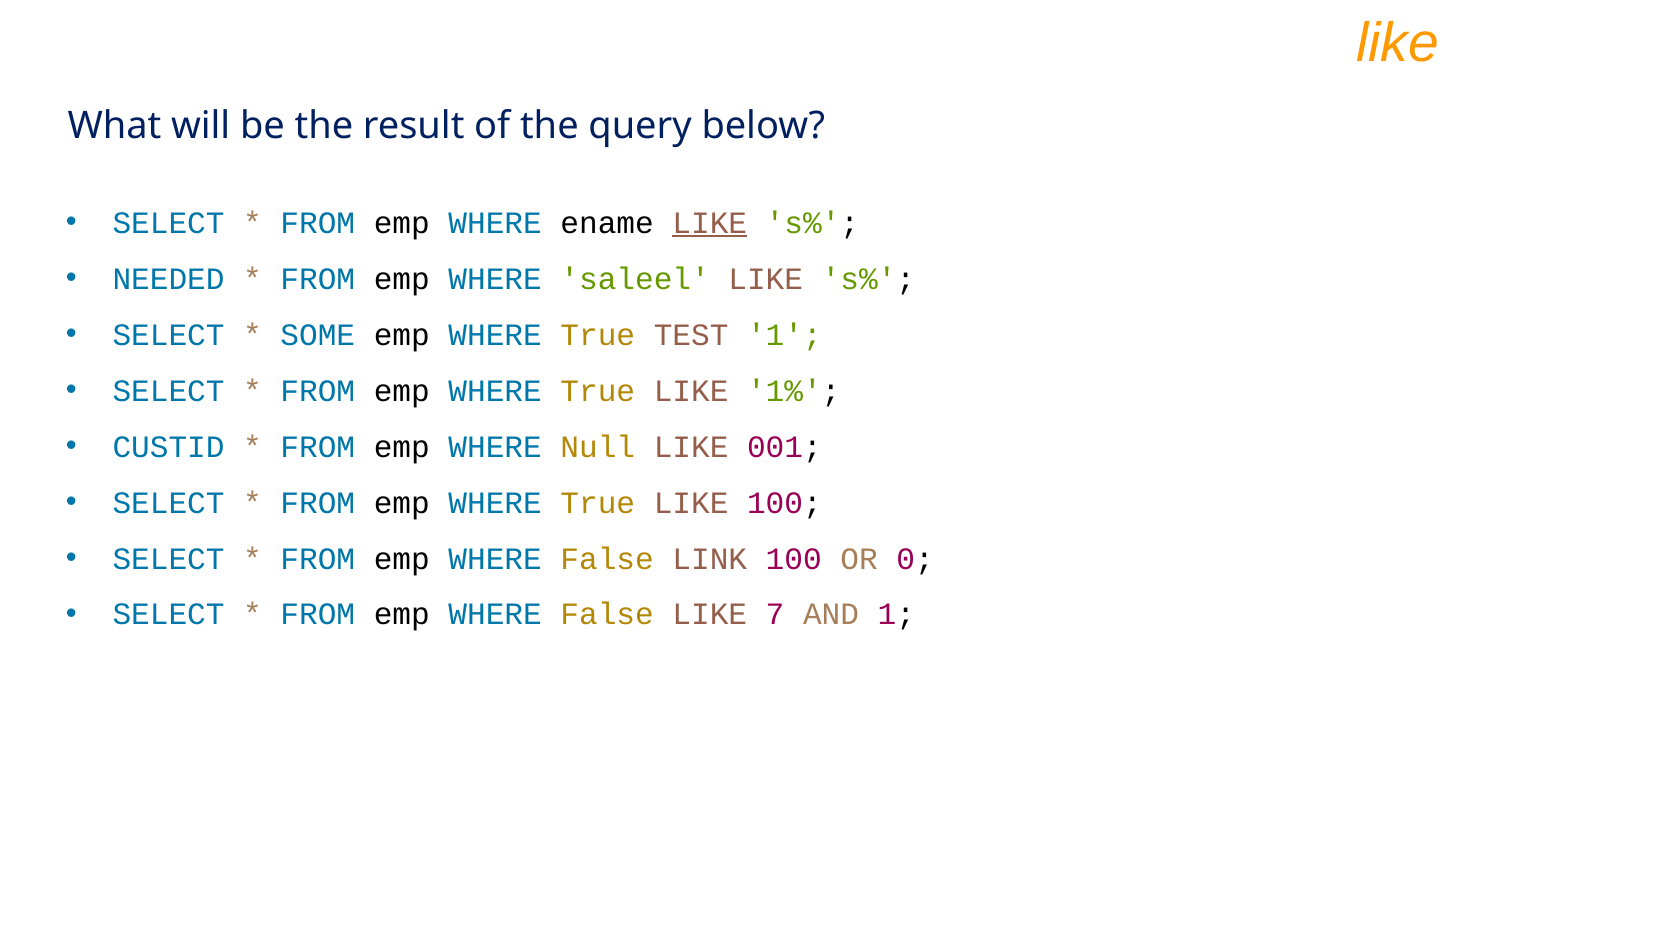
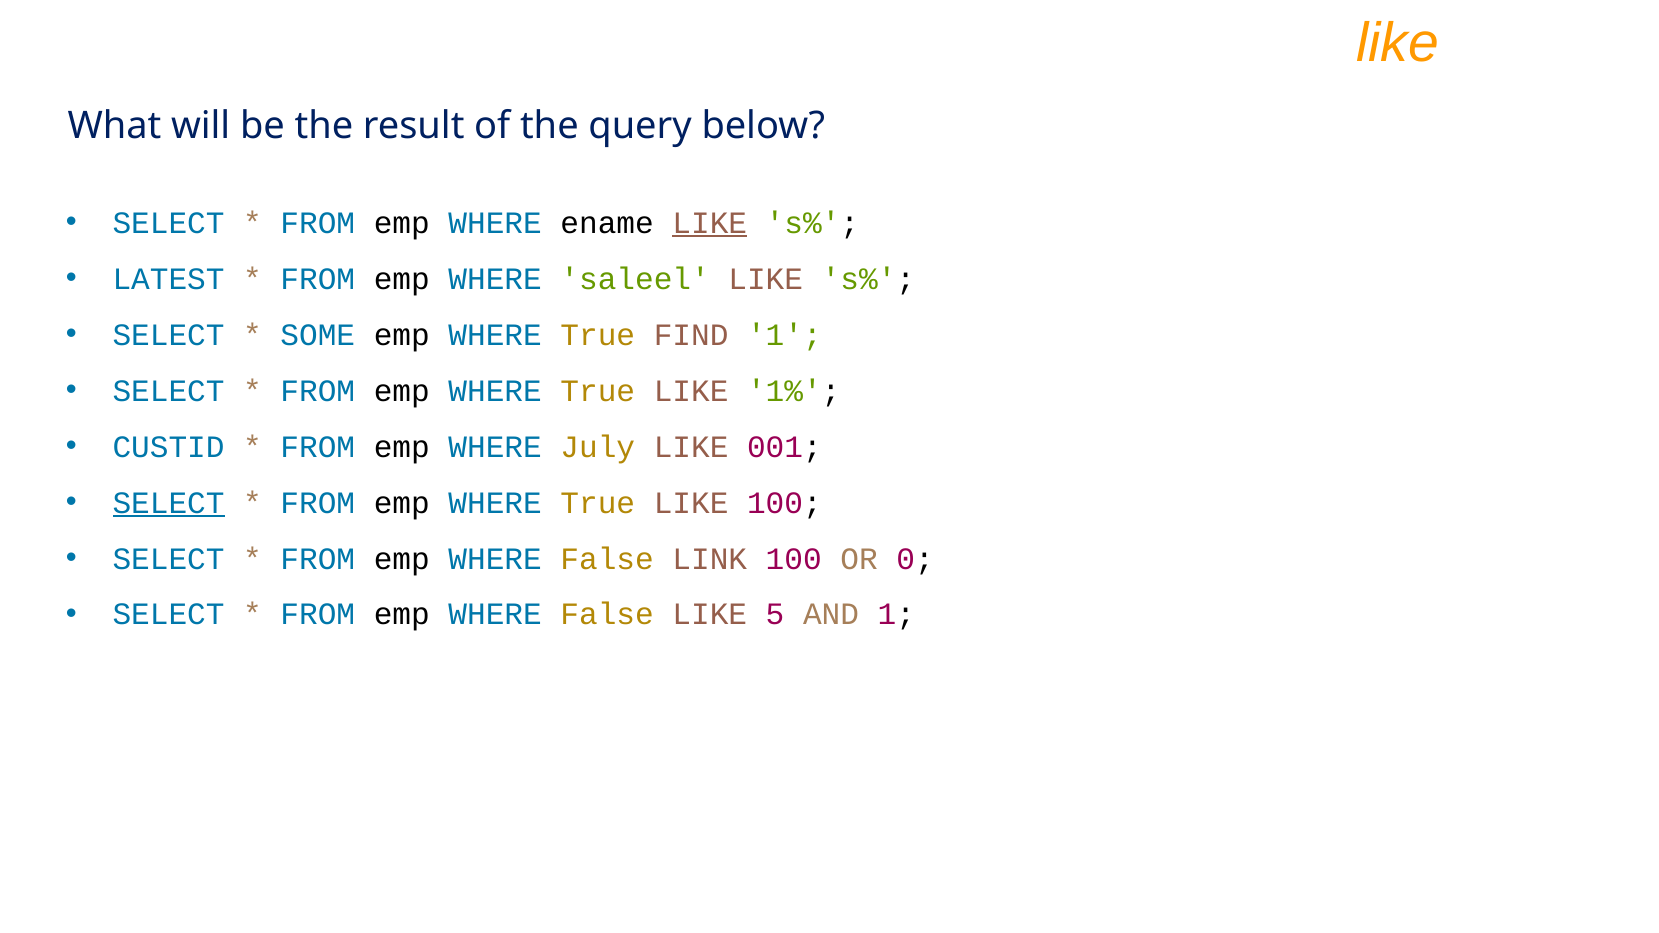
NEEDED: NEEDED -> LATEST (169, 279)
TEST: TEST -> FIND (691, 335)
Null: Null -> July (598, 447)
SELECT underline: none -> present (169, 503)
7: 7 -> 5 (775, 615)
